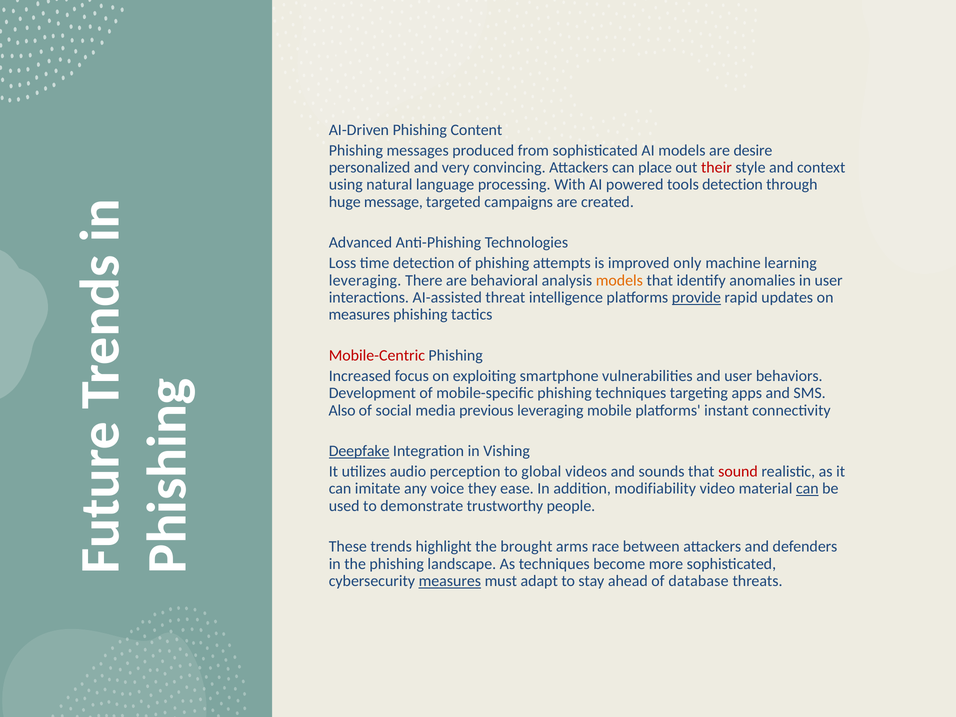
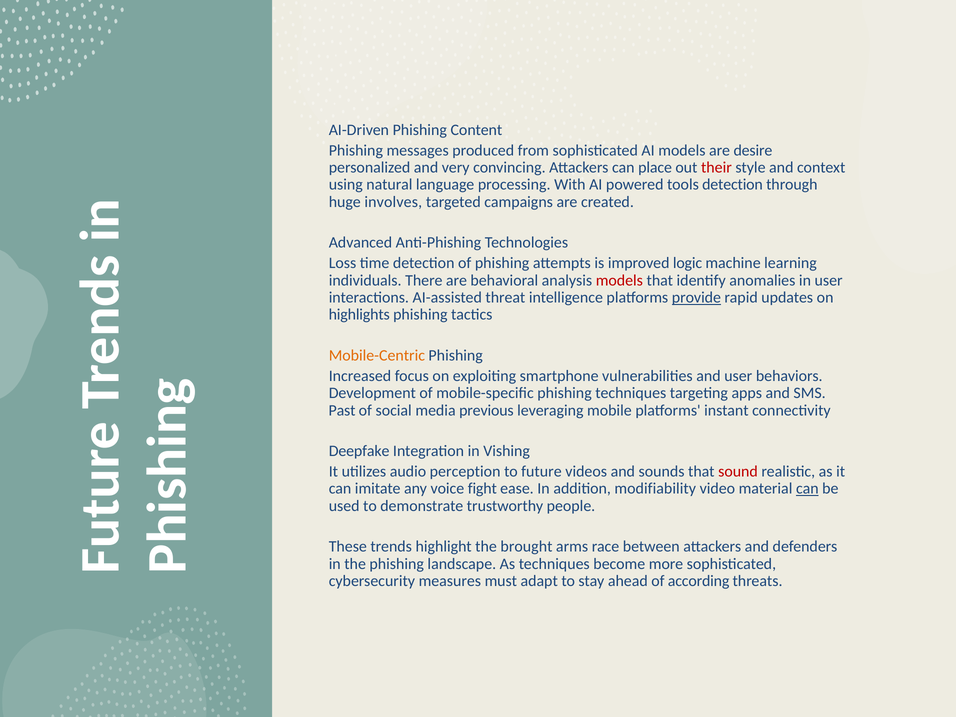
message: message -> involves (393, 202)
only: only -> logic (688, 263)
leveraging: leveraging -> individuals (365, 280)
models colour: orange -> red (619, 280)
measures: measures -> highlights (359, 315)
Mobile-Centric colour: red -> orange (377, 356)
Also: Also -> Past (342, 410)
Deepfake underline: present -> none (359, 451)
global: global -> future (541, 472)
they: they -> fight (482, 489)
measures underline: present -> none (450, 581)
database: database -> according (699, 581)
